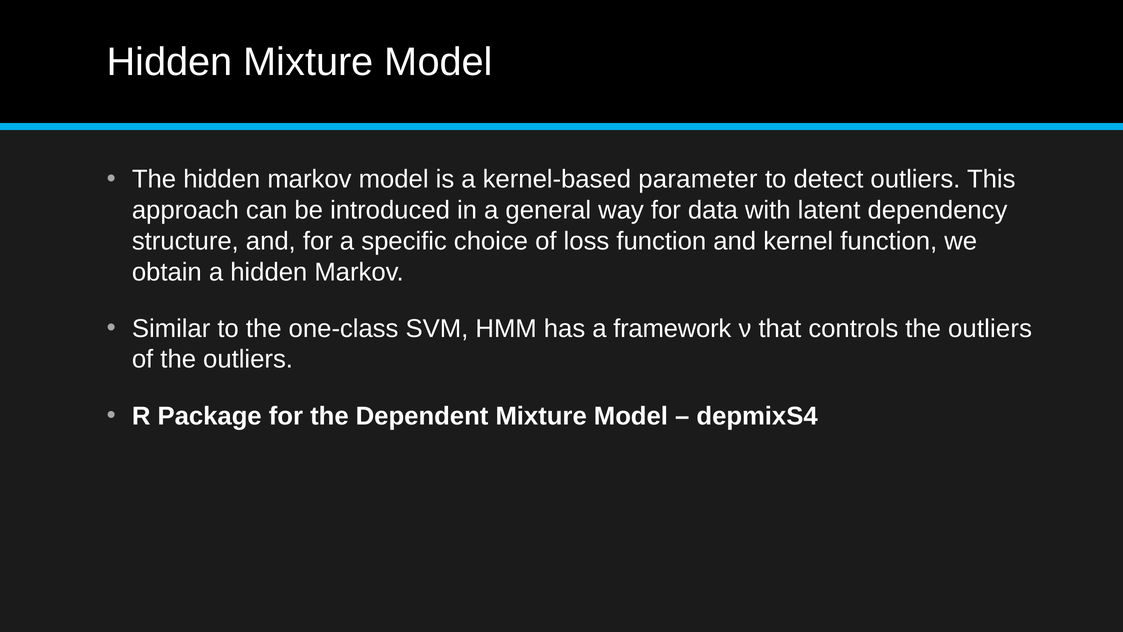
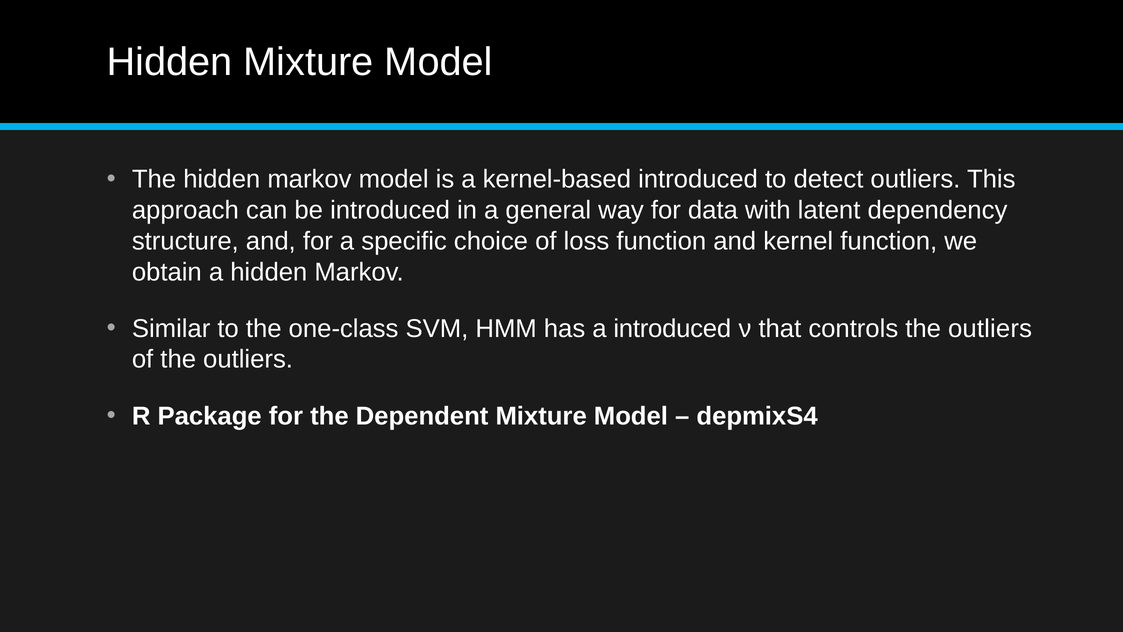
kernel-based parameter: parameter -> introduced (698, 179)
a framework: framework -> introduced (672, 328)
